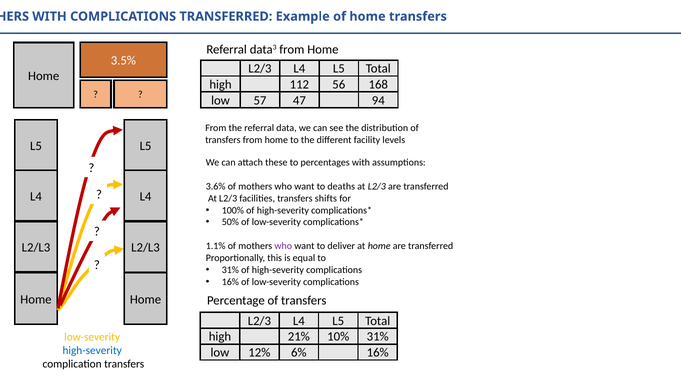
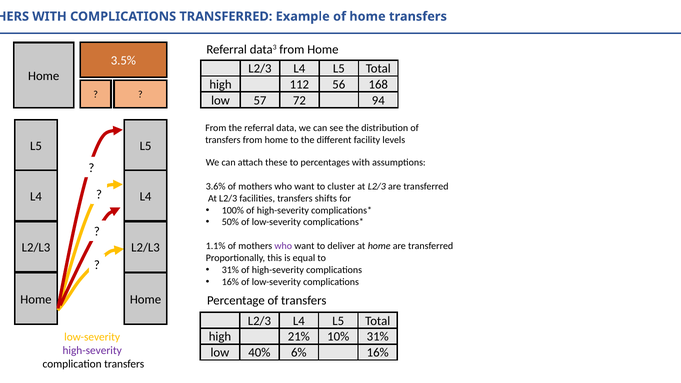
47: 47 -> 72 (299, 100)
deaths: deaths -> cluster (341, 186)
high-severity colour: blue -> purple (92, 350)
12%: 12% -> 40% (259, 353)
